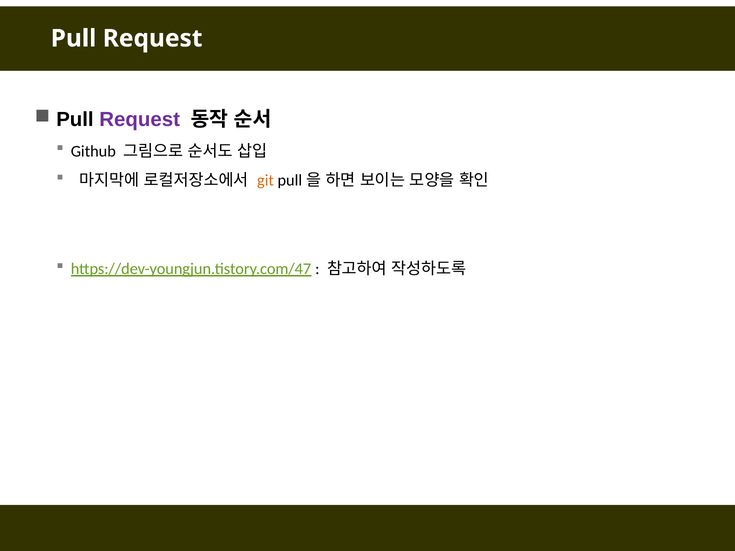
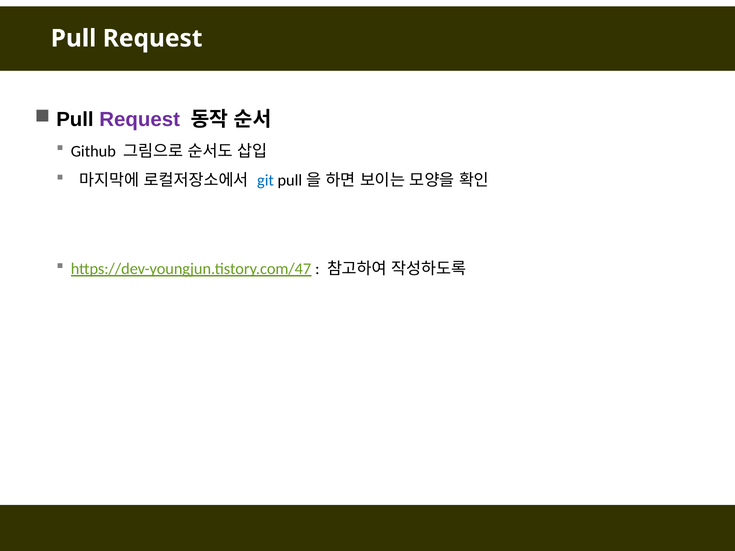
git colour: orange -> blue (266, 181)
